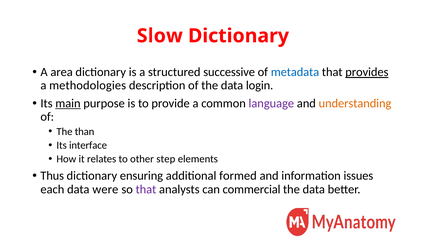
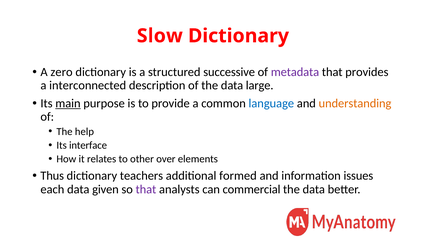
area: area -> zero (62, 72)
metadata colour: blue -> purple (295, 72)
provides underline: present -> none (367, 72)
methodologies: methodologies -> interconnected (88, 85)
login: login -> large (260, 85)
language colour: purple -> blue (271, 103)
than: than -> help (84, 131)
step: step -> over (166, 159)
ensuring: ensuring -> teachers (141, 176)
were: were -> given (105, 189)
